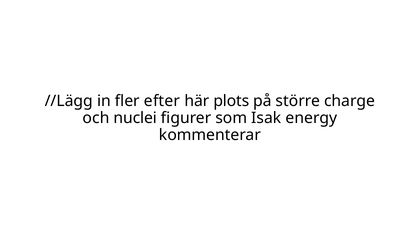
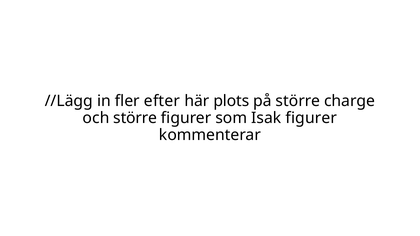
och nuclei: nuclei -> större (135, 118)
Isak energy: energy -> figurer (311, 118)
